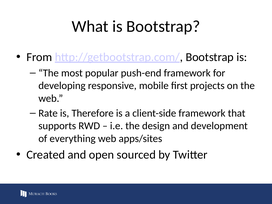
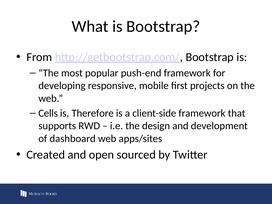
Rate: Rate -> Cells (48, 113)
everything: everything -> dashboard (73, 139)
